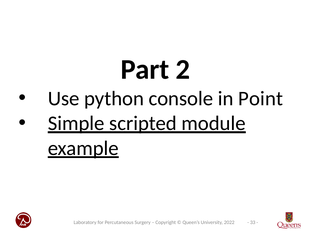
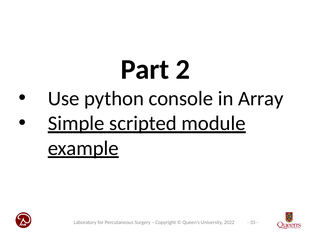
Point: Point -> Array (261, 99)
